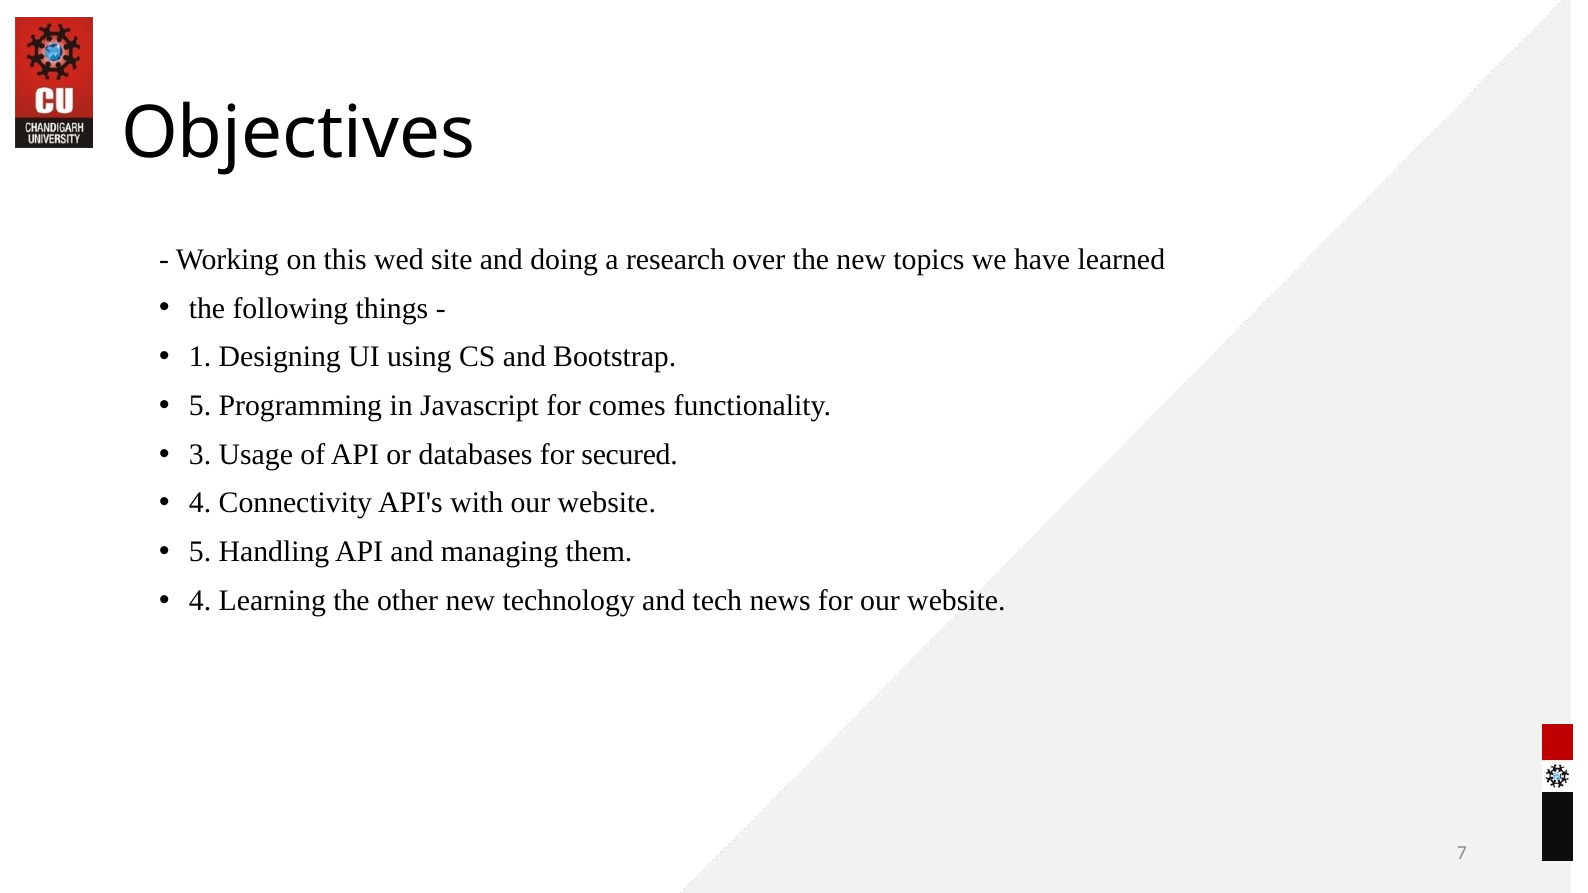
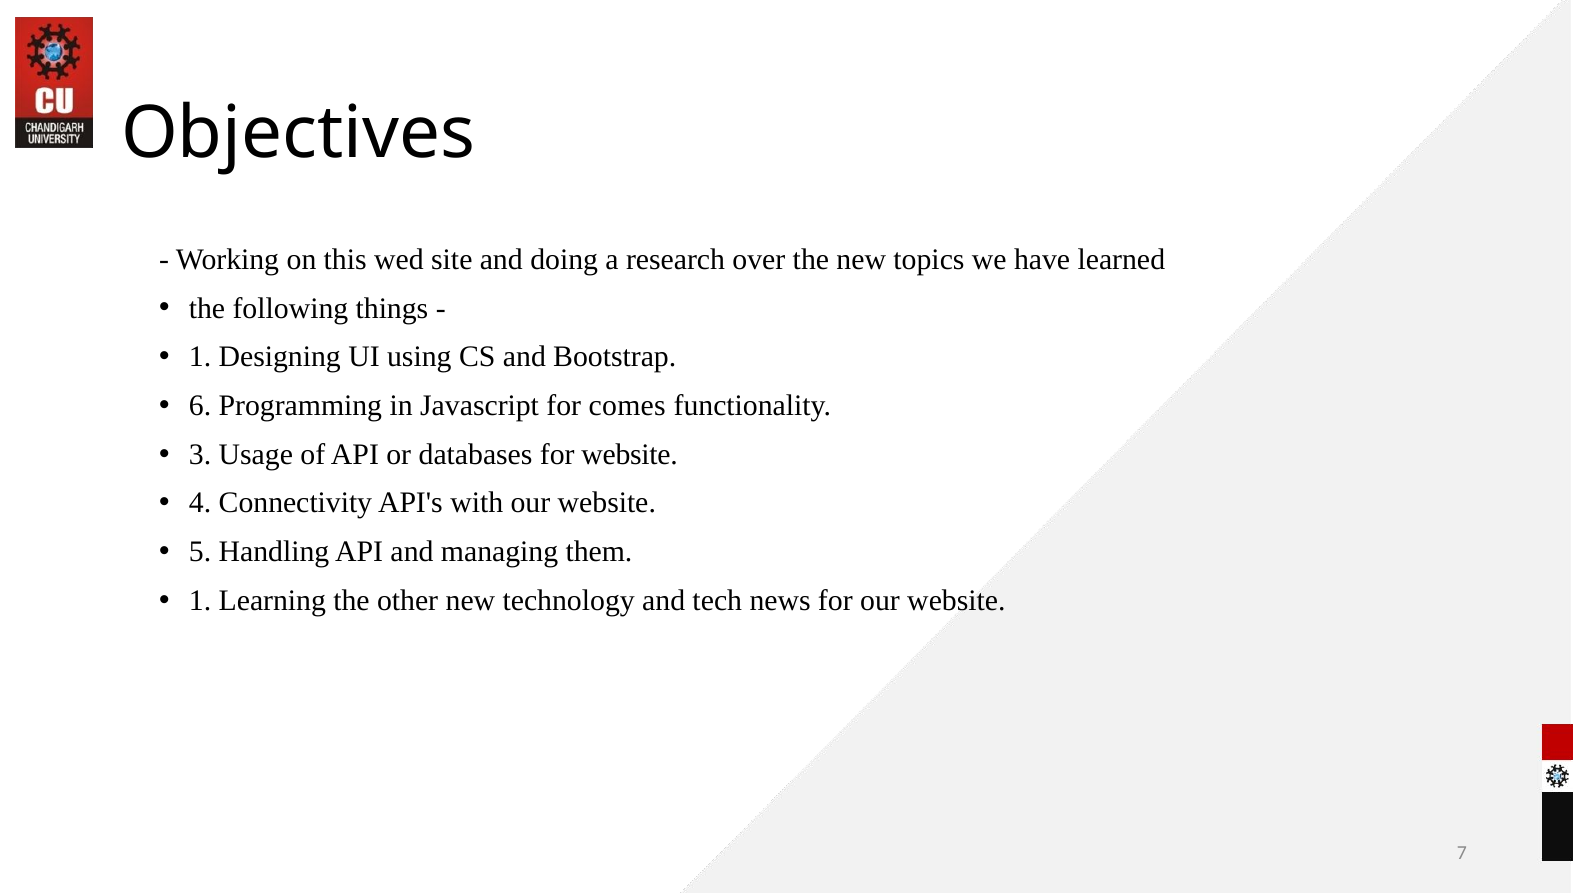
5: 5 -> 6 (200, 406)
for secured: secured -> website (630, 455)
4: 4 -> 1 (200, 601)
